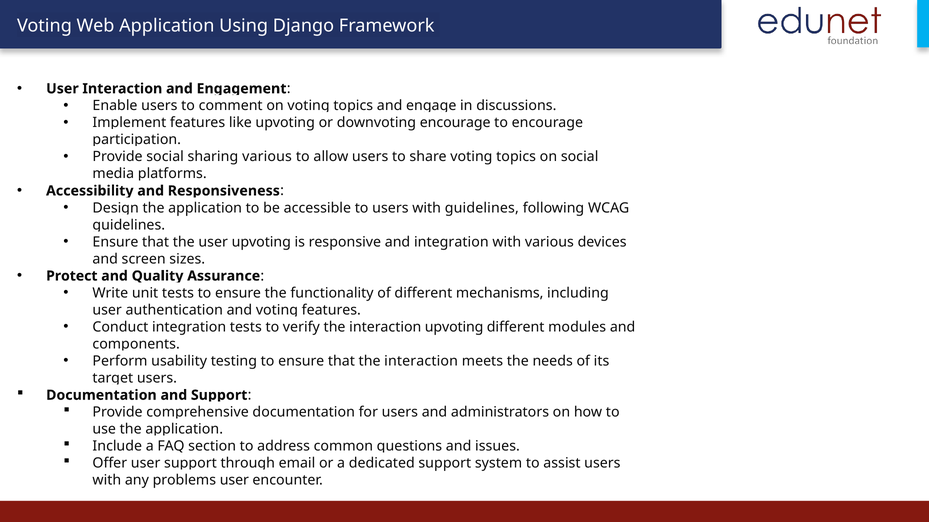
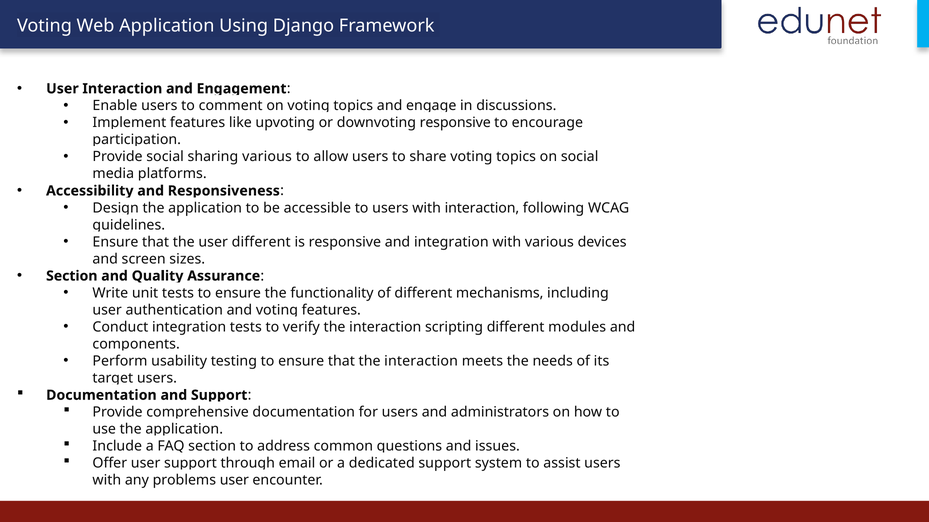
downvoting encourage: encourage -> responsive (455, 123)
with guidelines: guidelines -> interaction (482, 208)
user upvoting: upvoting -> different (261, 242)
Protect: Protect -> Section (72, 276)
interaction upvoting: upvoting -> scripting (454, 327)
